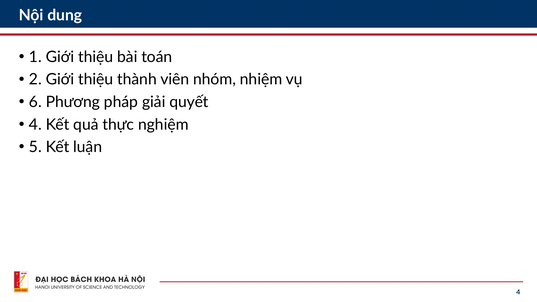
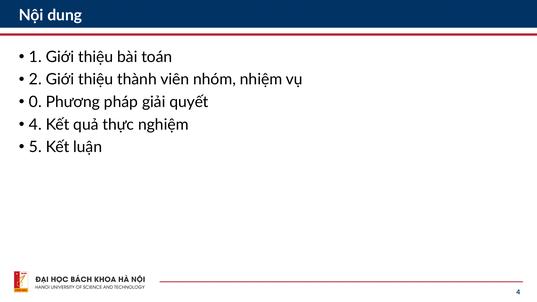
6: 6 -> 0 (35, 102)
